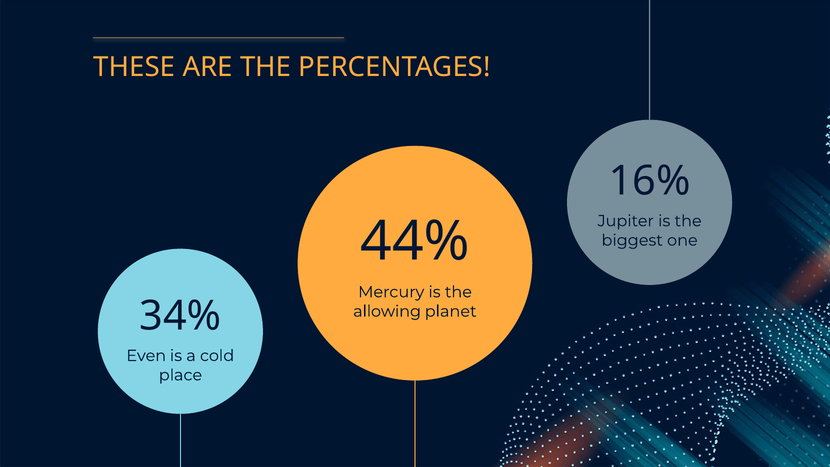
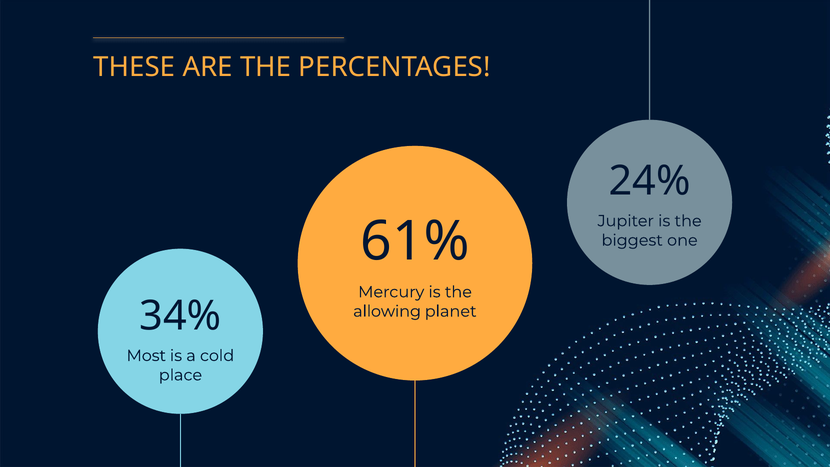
16%: 16% -> 24% (650, 181)
44%: 44% -> 61% (415, 241)
Even: Even -> Most (146, 356)
